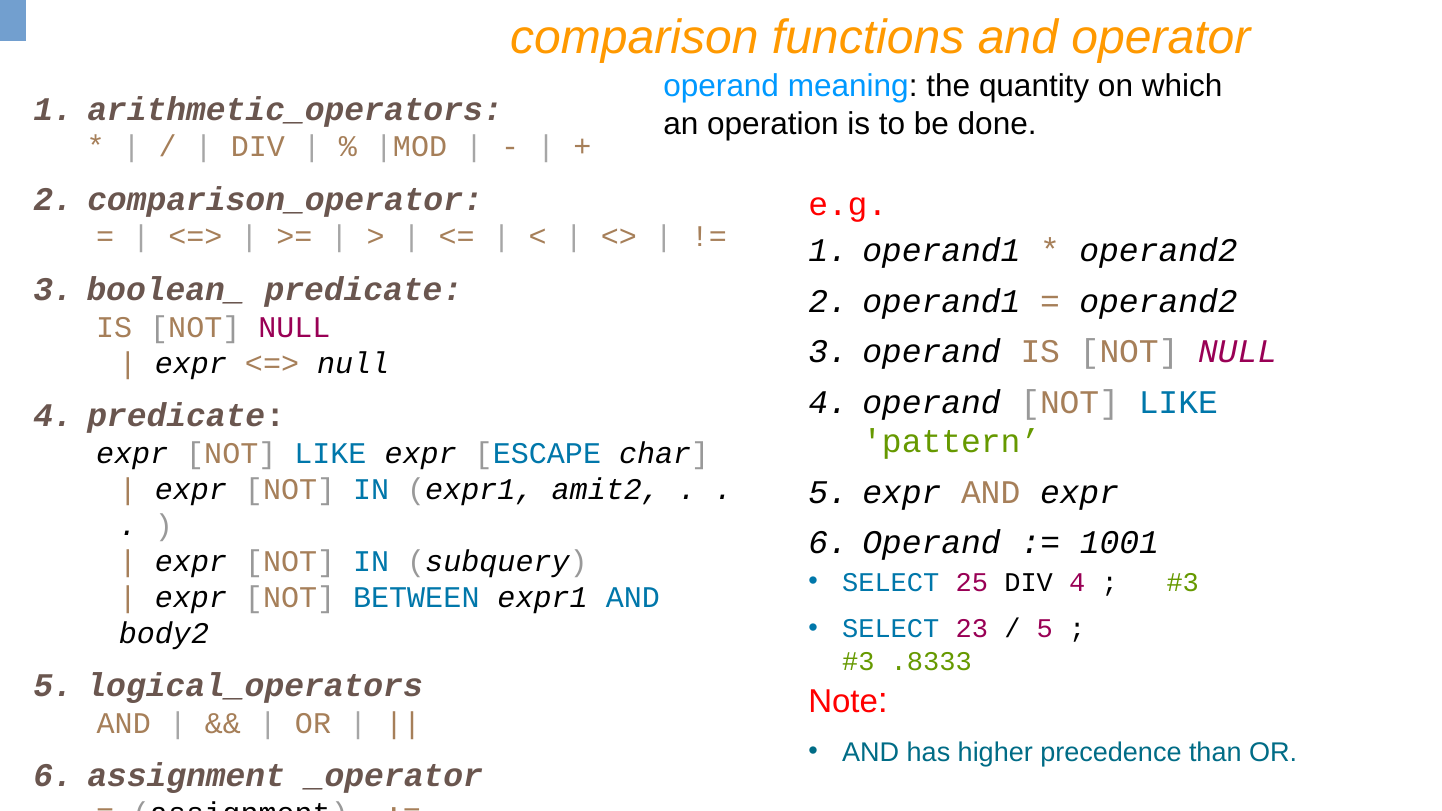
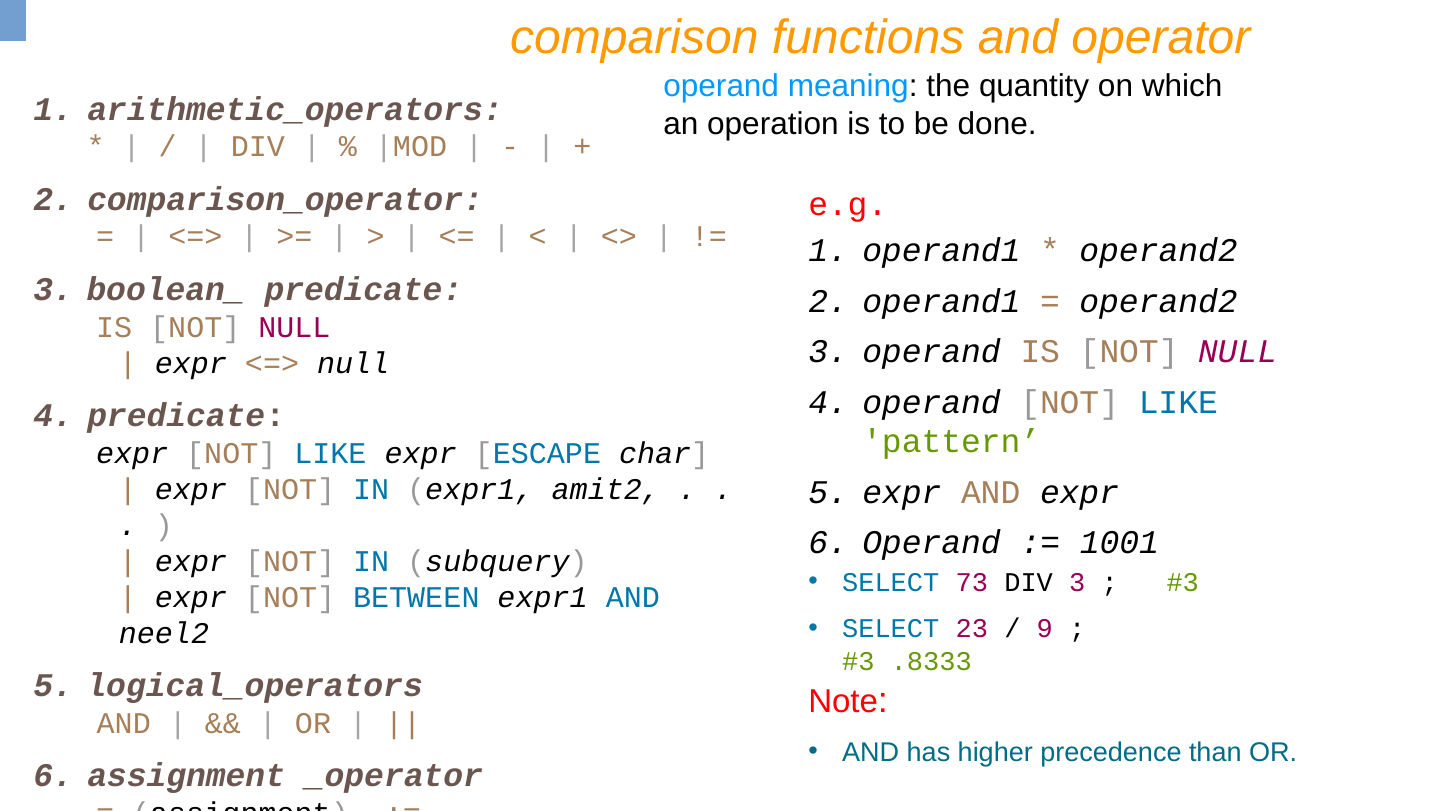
25: 25 -> 73 (972, 582)
DIV 4: 4 -> 3 (1077, 582)
5: 5 -> 9 (1045, 629)
body2: body2 -> neel2 (164, 634)
